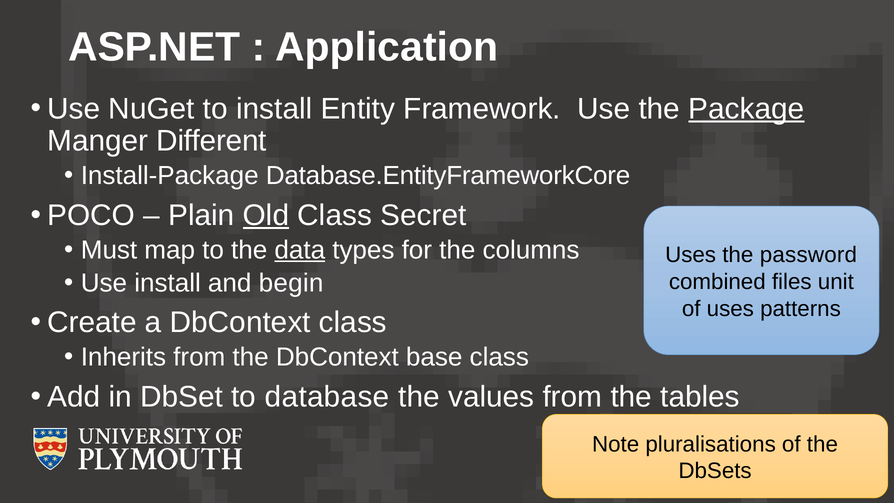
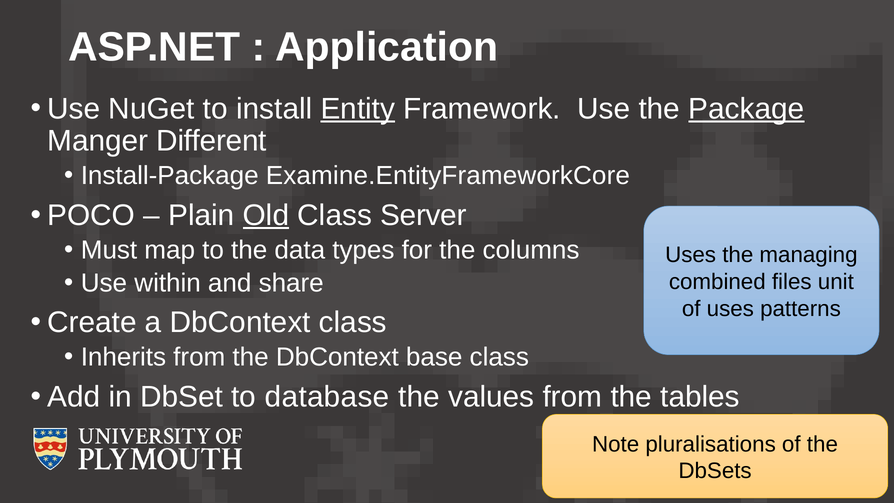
Entity underline: none -> present (358, 109)
Database.EntityFrameworkCore: Database.EntityFrameworkCore -> Examine.EntityFrameworkCore (448, 176)
Secret: Secret -> Server (423, 215)
data underline: present -> none (300, 250)
password: password -> managing (809, 255)
Use install: install -> within (168, 283)
begin: begin -> share (291, 283)
